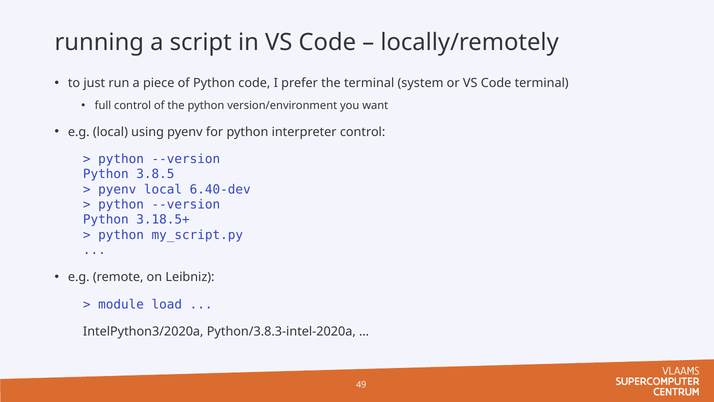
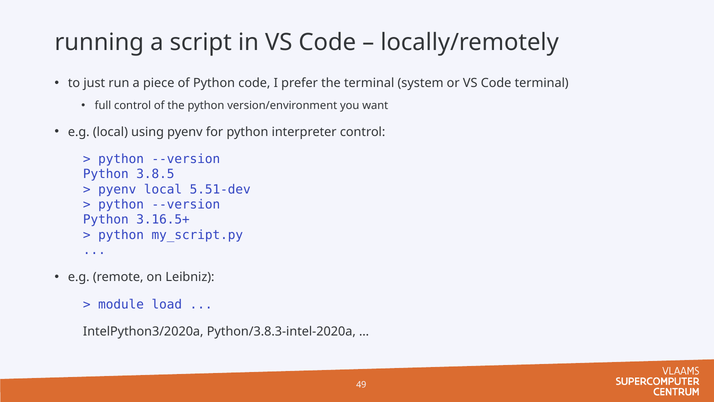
6.40-dev: 6.40-dev -> 5.51-dev (220, 189)
3.18.5+: 3.18.5+ -> 3.16.5+ (163, 220)
